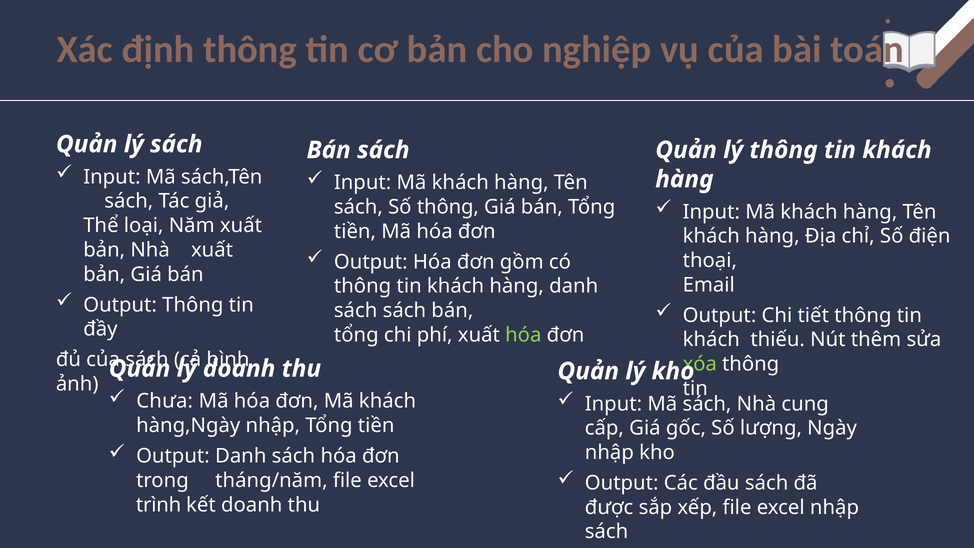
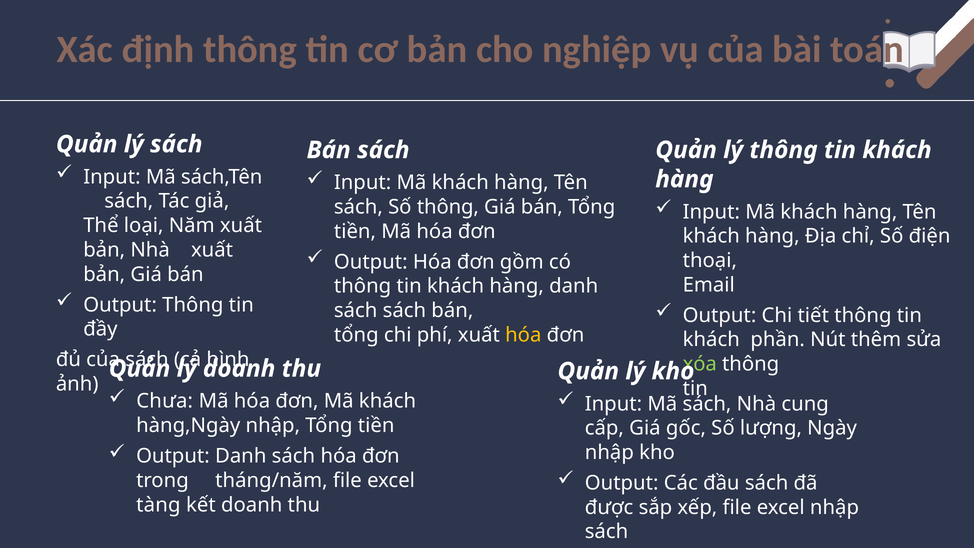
hóa colour: light green -> yellow (523, 335)
thiếu: thiếu -> phần (778, 340)
trình: trình -> tàng (158, 505)
